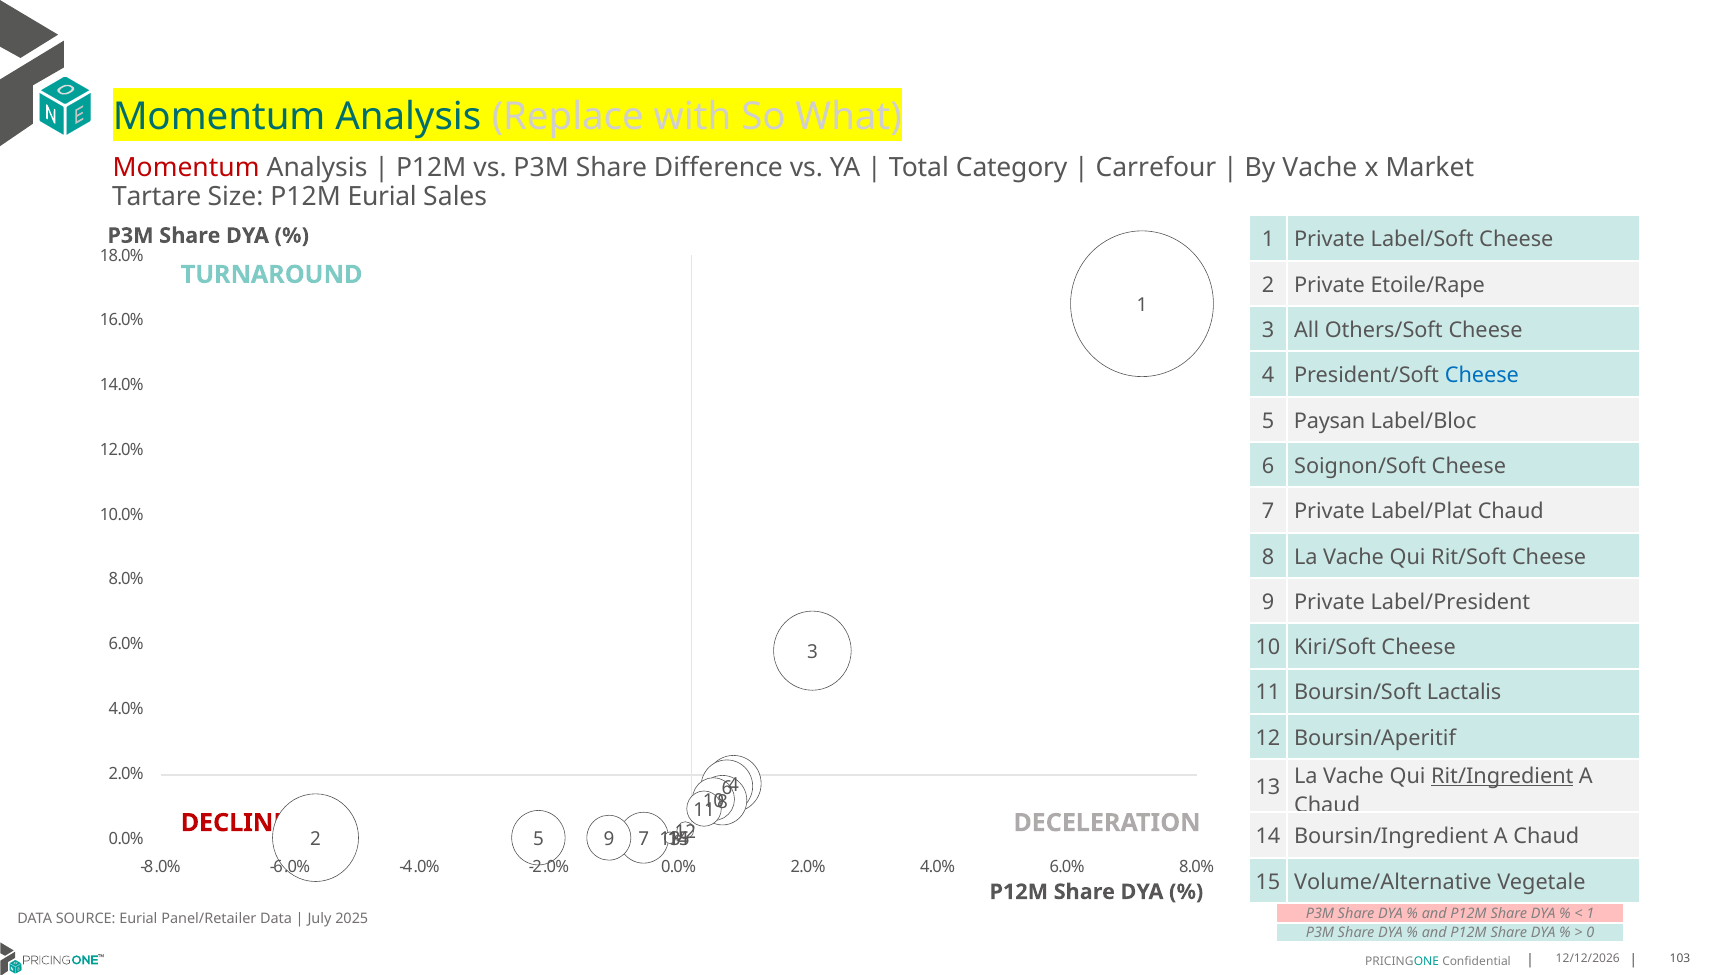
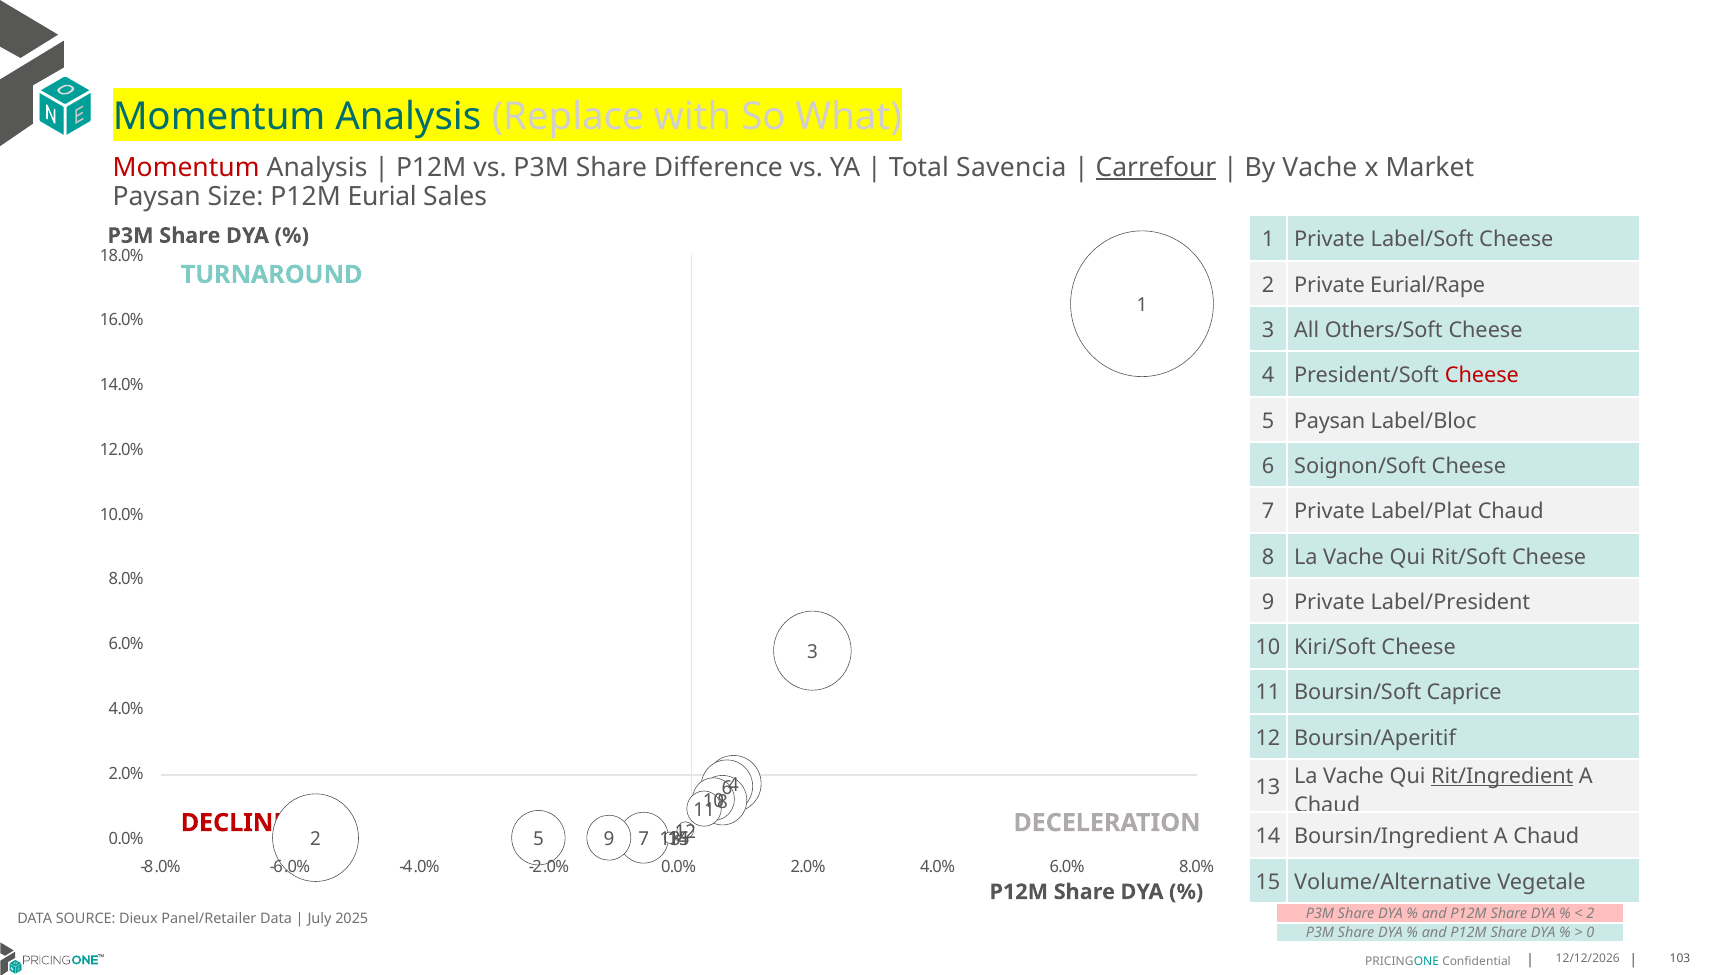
Category: Category -> Savencia (1011, 168)
Carrefour underline: none -> present (1156, 168)
Tartare: Tartare -> Paysan (157, 196)
Etoile/Rape: Etoile/Rape -> Eurial/Rape (1428, 285)
Cheese colour: blue -> red (1482, 376)
Lactalis: Lactalis -> Caprice (1464, 693)
1: 1 -> 2 (1590, 913)
SOURCE Eurial: Eurial -> Dieux (138, 918)
